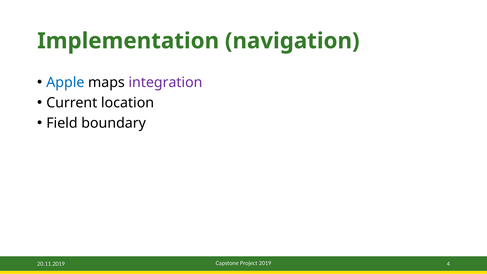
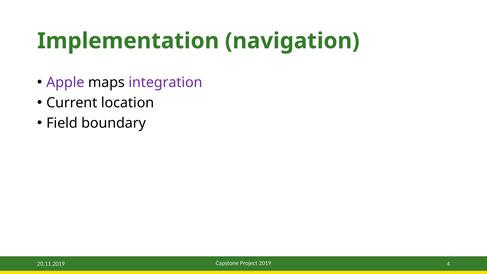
Apple colour: blue -> purple (65, 82)
